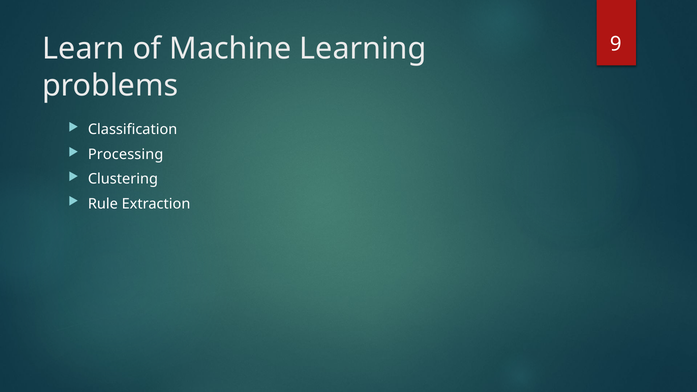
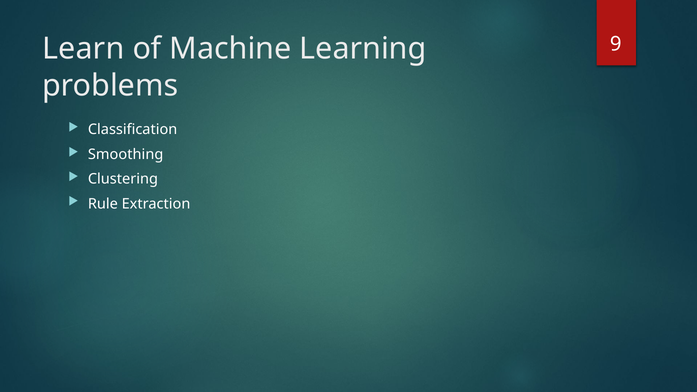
Processing: Processing -> Smoothing (126, 154)
